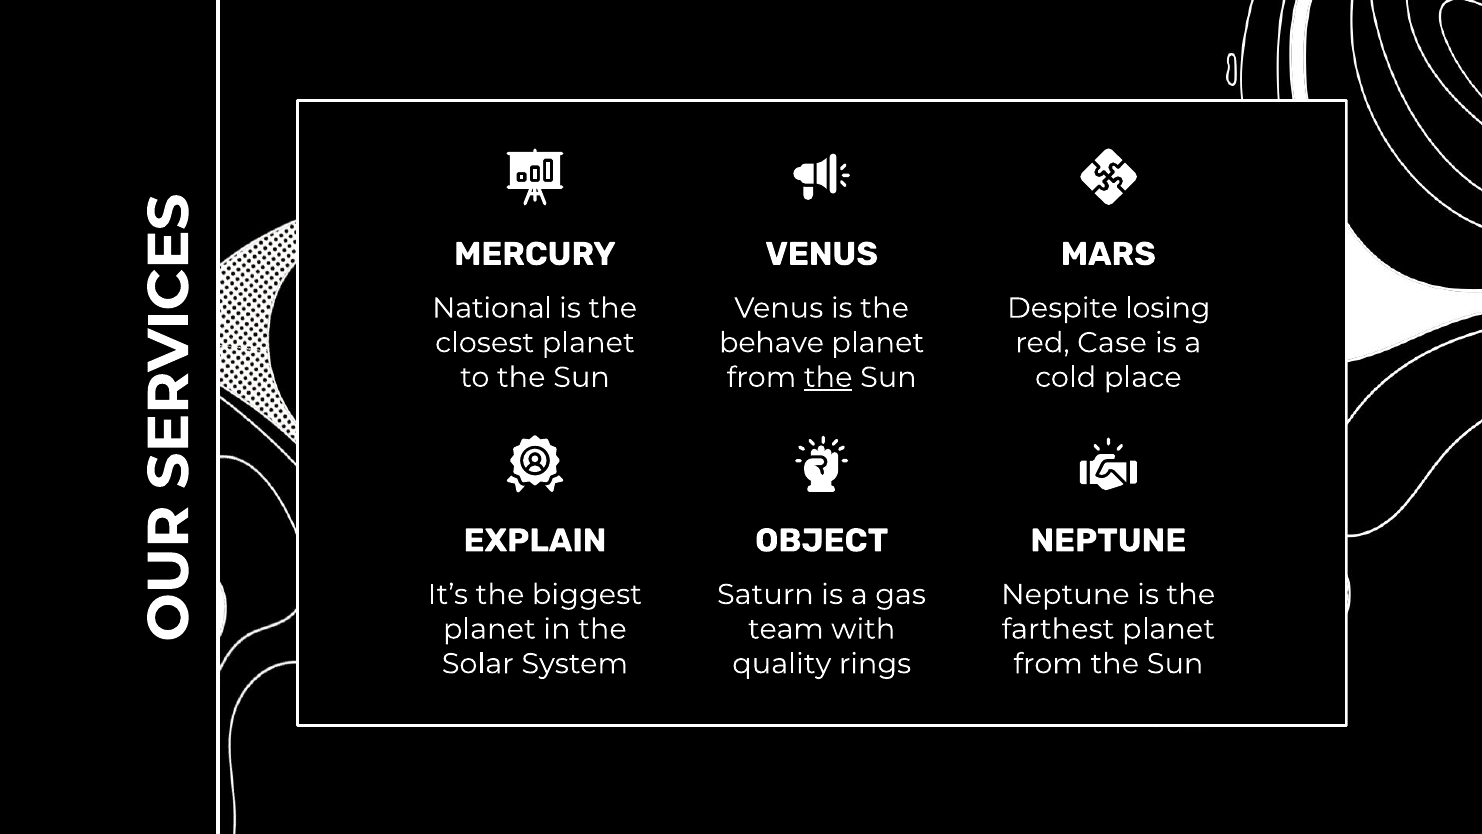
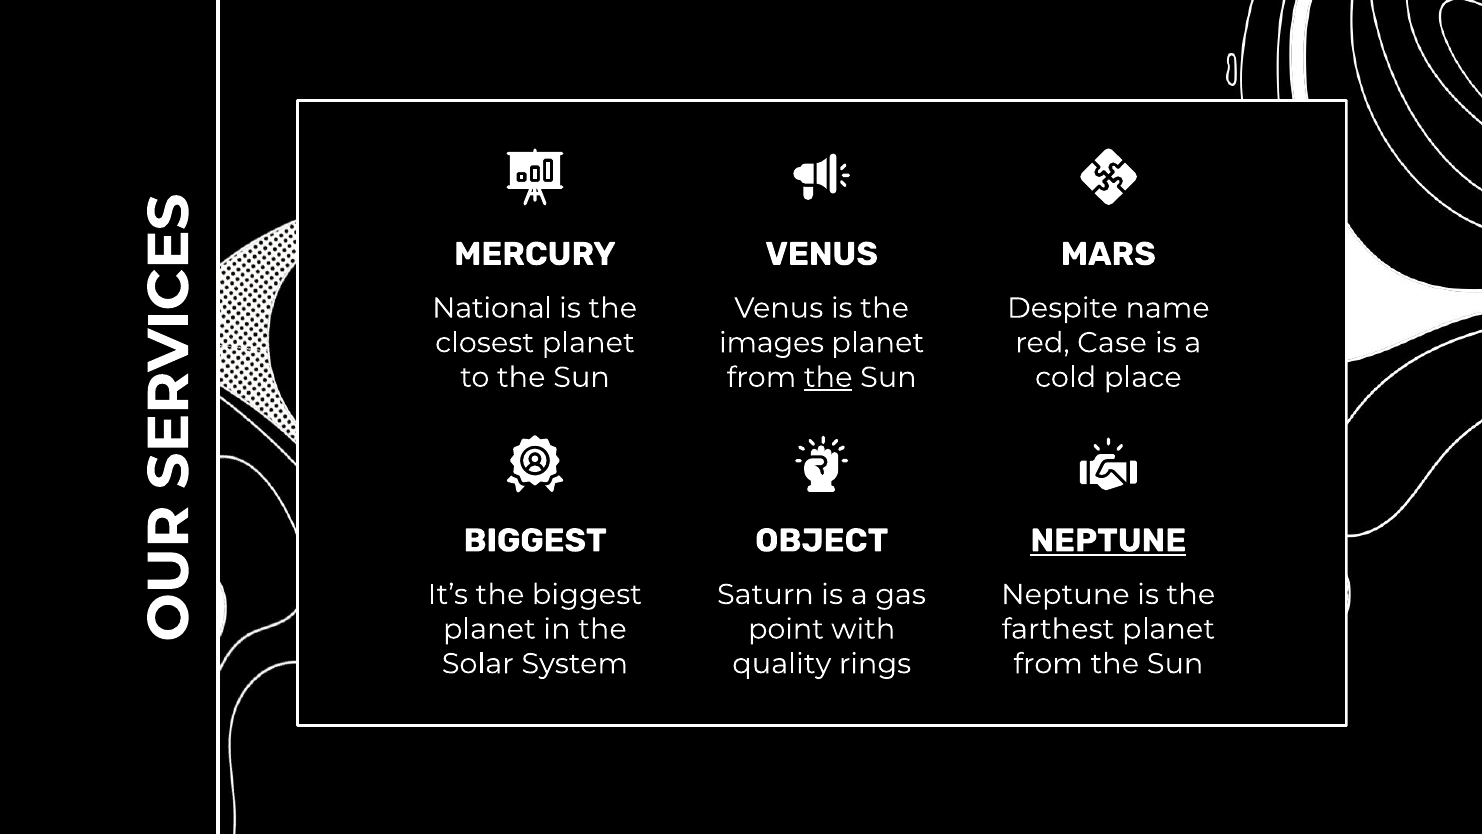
losing: losing -> name (1168, 308)
behave: behave -> images (772, 343)
EXPLAIN: EXPLAIN -> BIGGEST (535, 540)
NEPTUNE underline: none -> present (1108, 540)
team: team -> point (786, 629)
